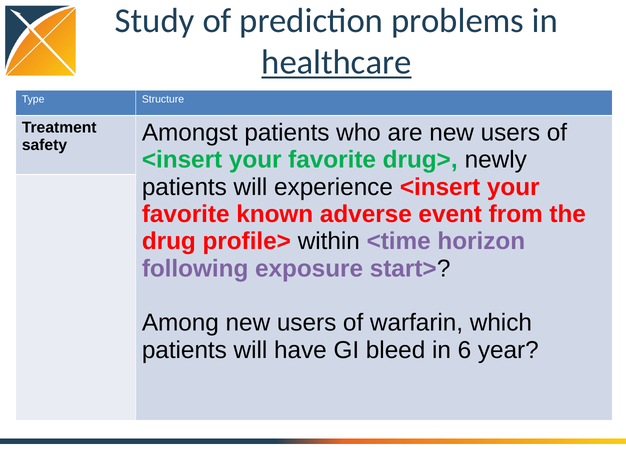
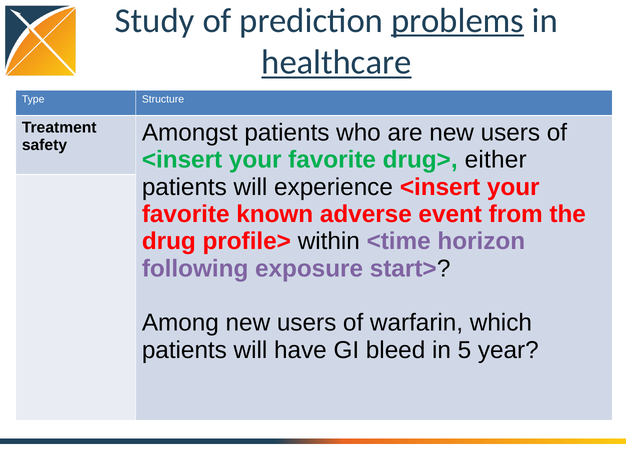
problems underline: none -> present (458, 21)
newly: newly -> either (496, 160)
6: 6 -> 5 (464, 350)
